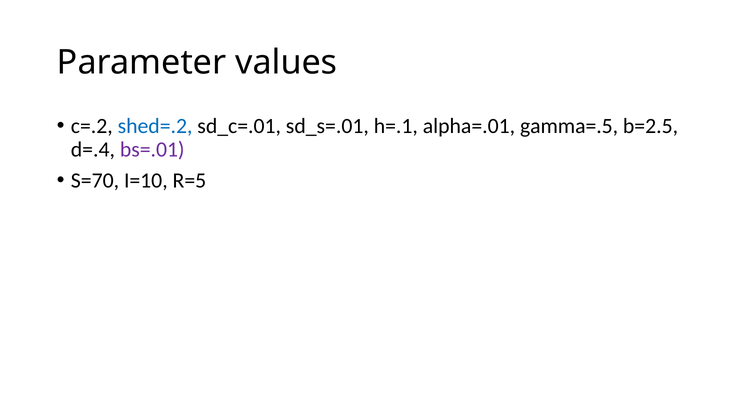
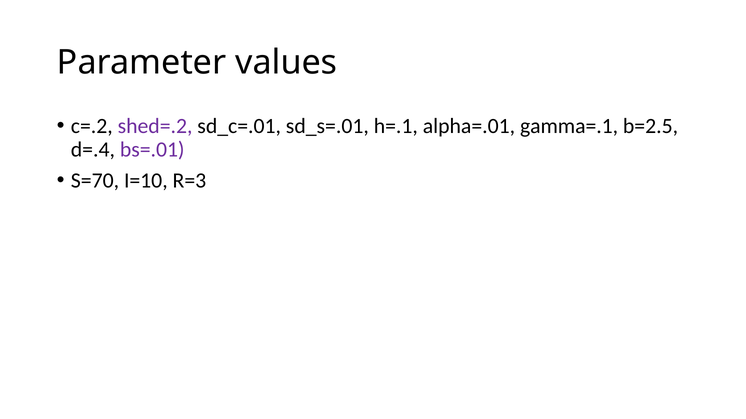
shed=.2 colour: blue -> purple (155, 126)
gamma=.5: gamma=.5 -> gamma=.1 (569, 126)
R=5: R=5 -> R=3 (189, 181)
